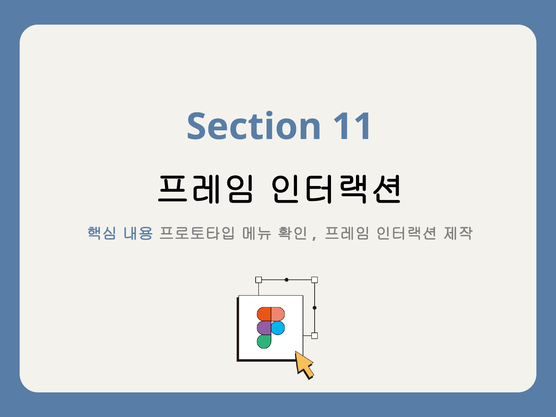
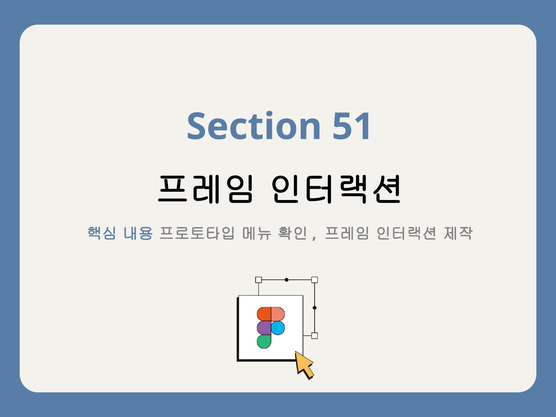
11: 11 -> 51 (353, 127)
